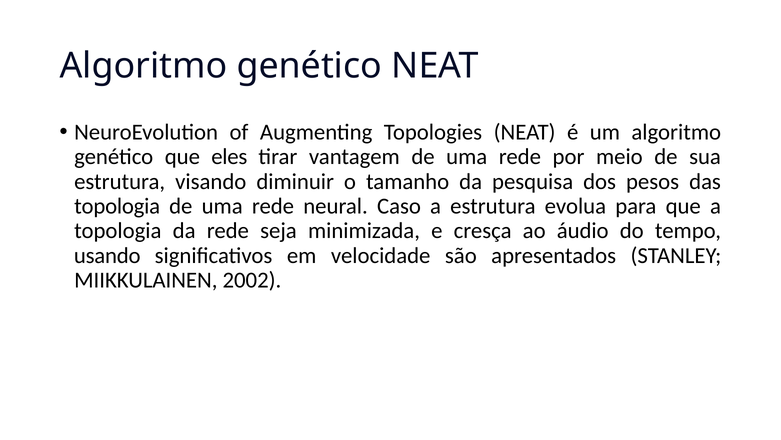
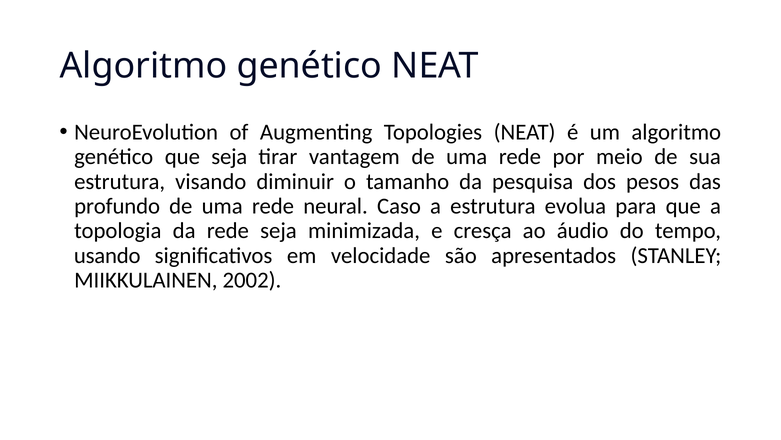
que eles: eles -> seja (229, 157)
topologia: topologia -> profundo (117, 206)
